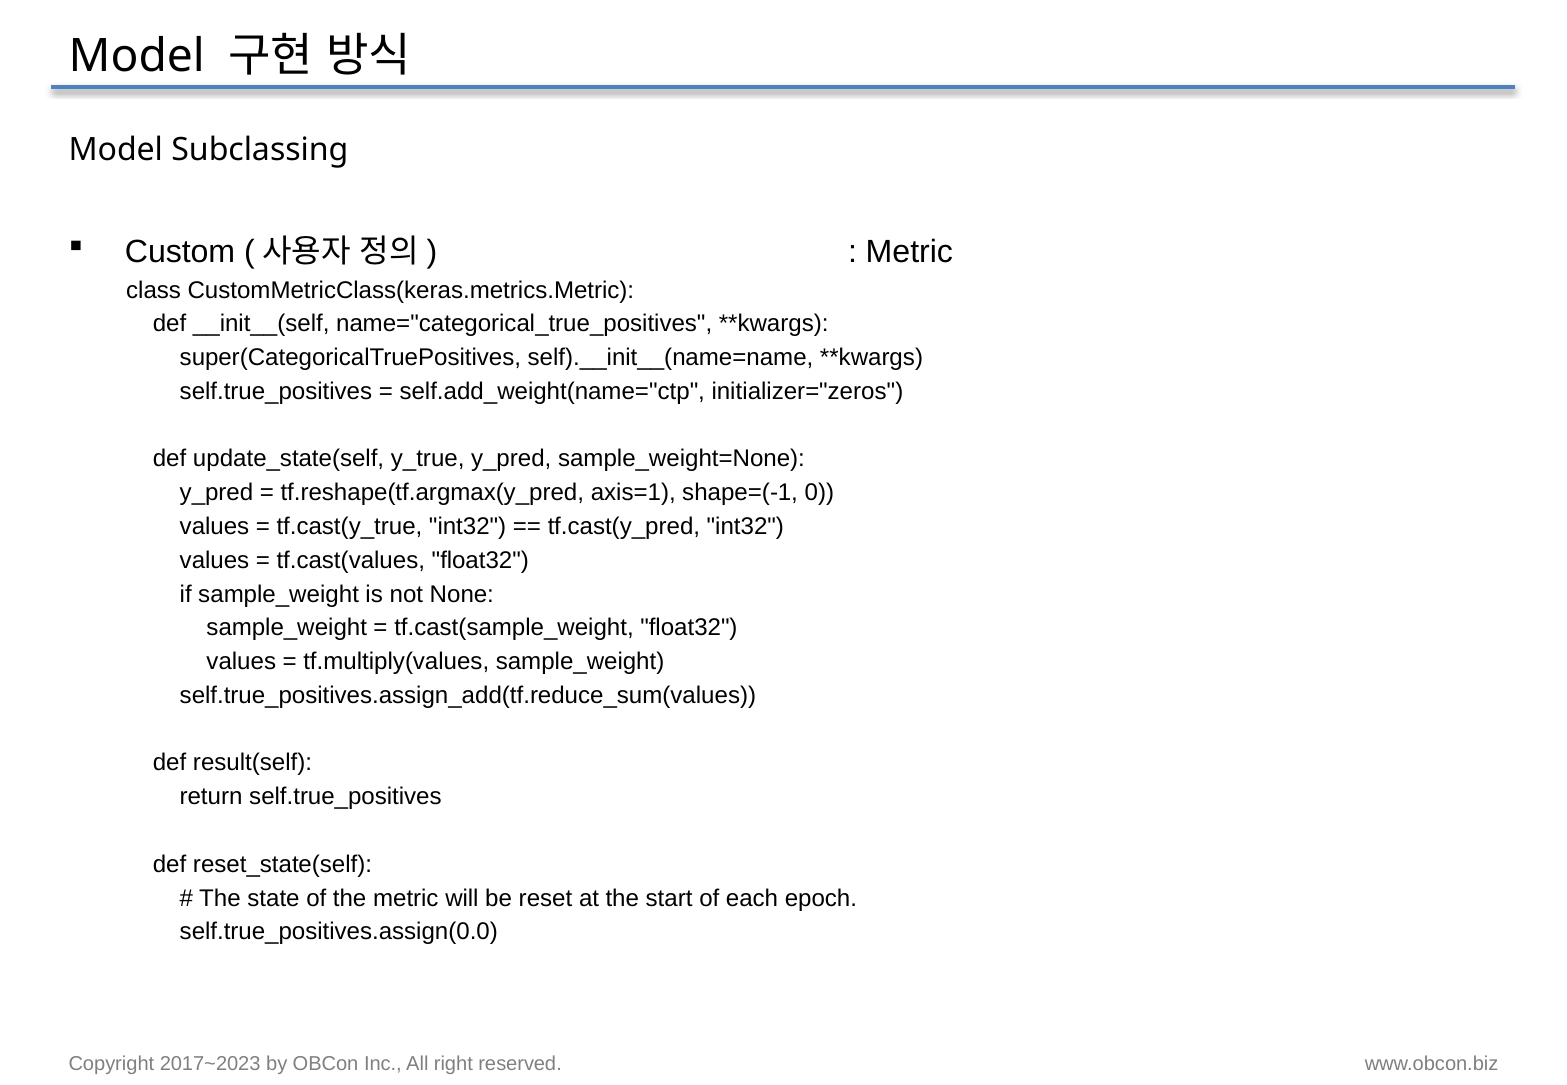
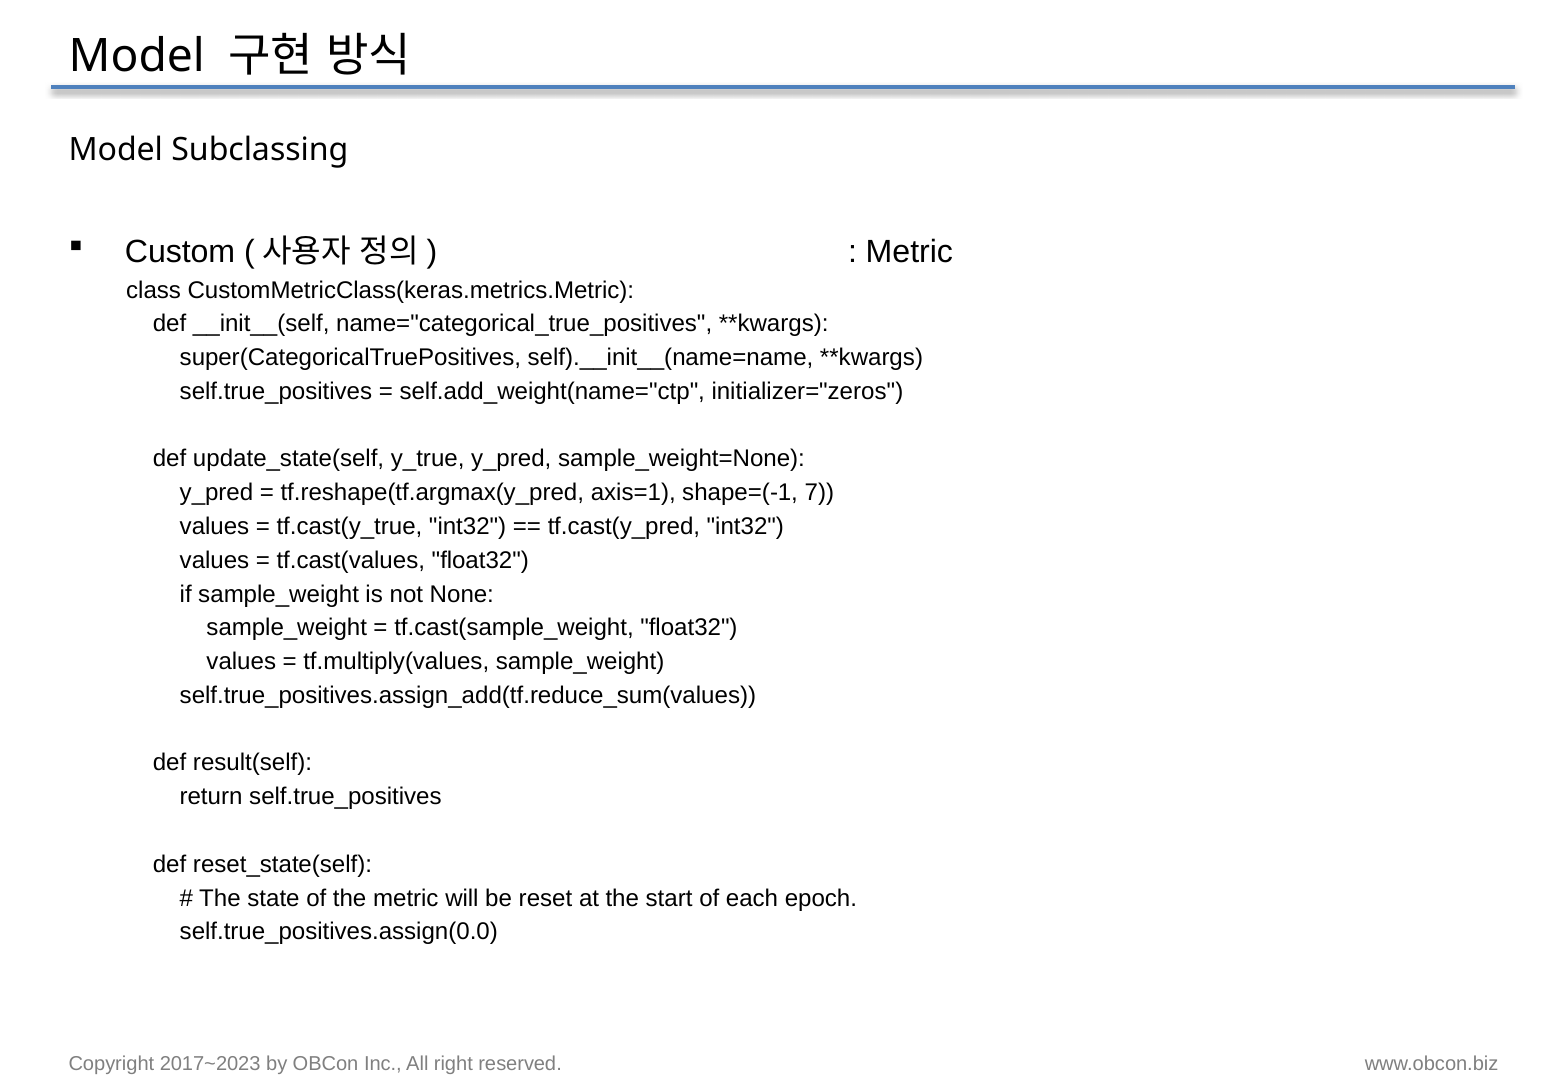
0: 0 -> 7 (819, 493)
